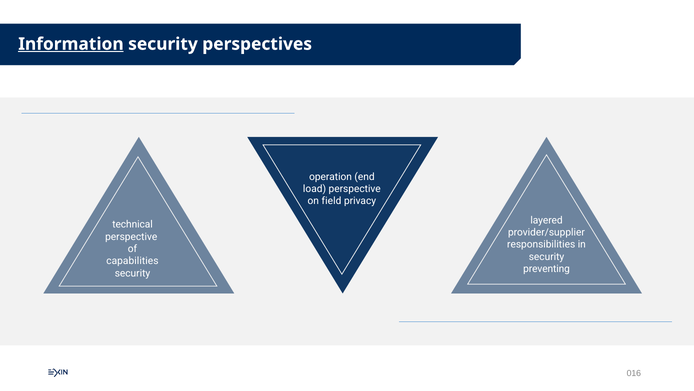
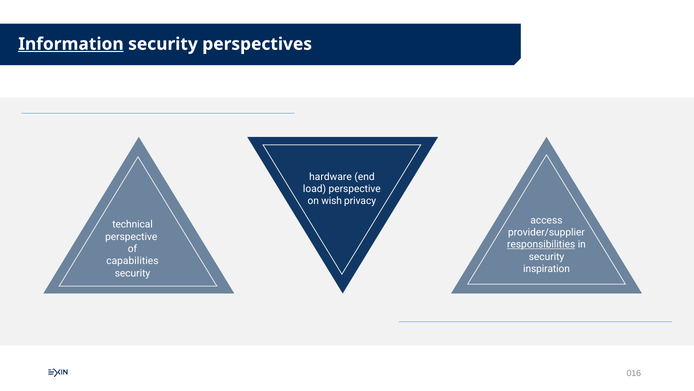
operation: operation -> hardware (330, 176)
field: field -> wish (332, 201)
layered: layered -> access (546, 220)
responsibilities underline: none -> present (541, 244)
preventing: preventing -> inspiration (547, 268)
